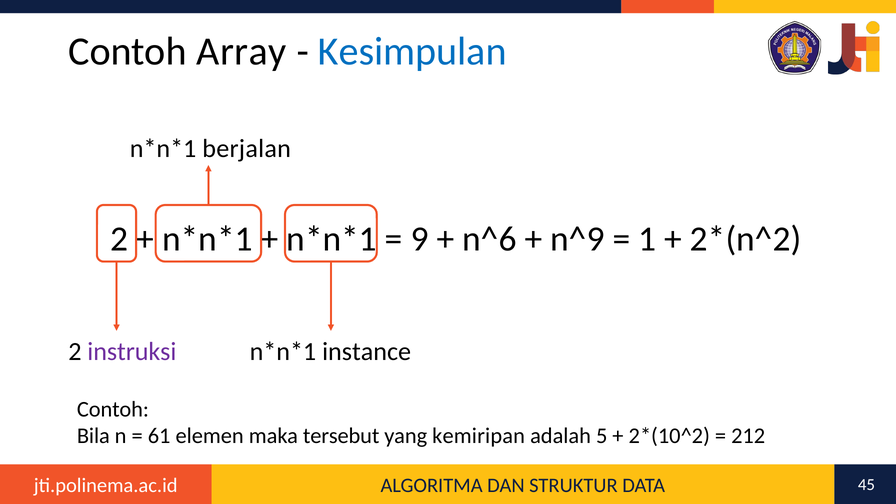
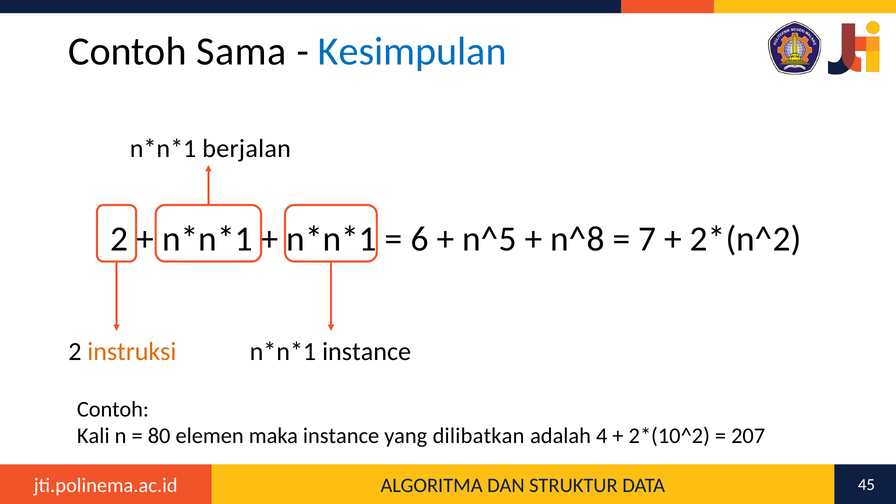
Array: Array -> Sama (241, 52)
9: 9 -> 6 (420, 239)
n^6: n^6 -> n^5 (489, 239)
n^9: n^9 -> n^8 (577, 239)
1: 1 -> 7 (647, 239)
instruksi colour: purple -> orange (132, 352)
Bila: Bila -> Kali (93, 436)
61: 61 -> 80 (159, 436)
maka tersebut: tersebut -> instance (341, 436)
kemiripan: kemiripan -> dilibatkan (479, 436)
5: 5 -> 4 (602, 436)
212: 212 -> 207 (748, 436)
